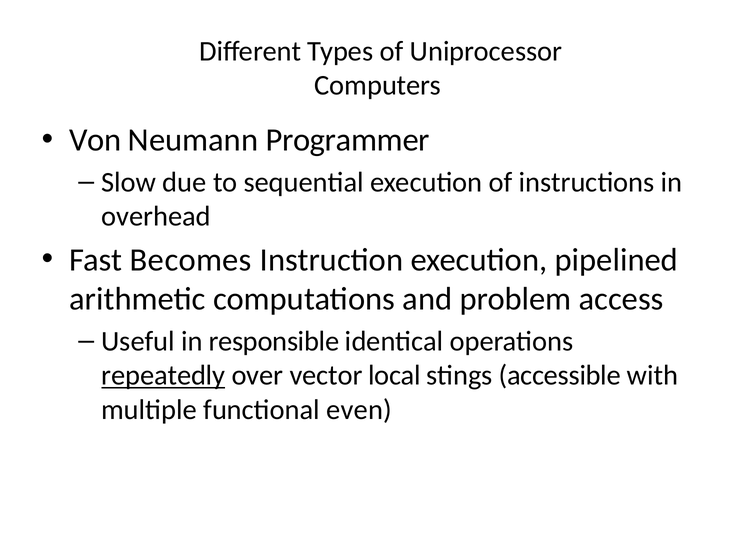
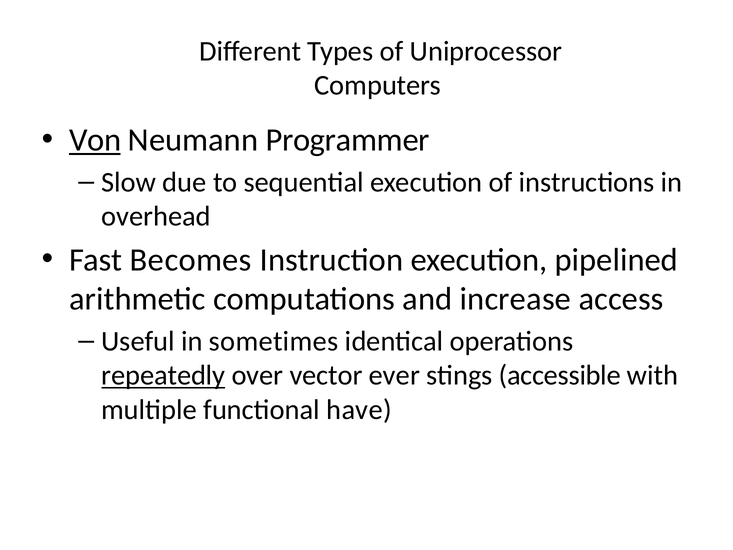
Von underline: none -> present (95, 140)
problem: problem -> increase (515, 299)
responsible: responsible -> sometimes (274, 341)
local: local -> ever (394, 375)
even: even -> have (359, 409)
